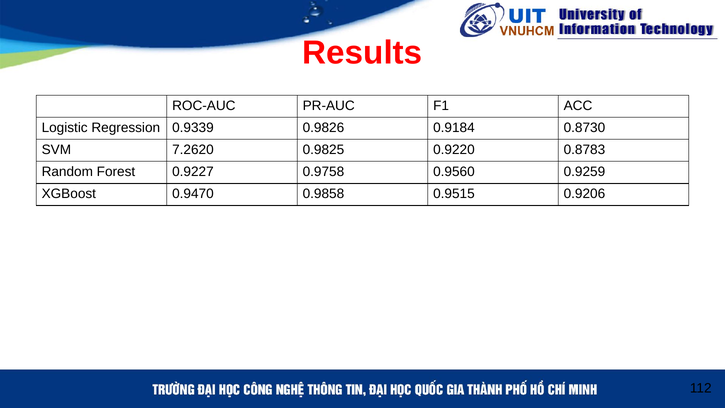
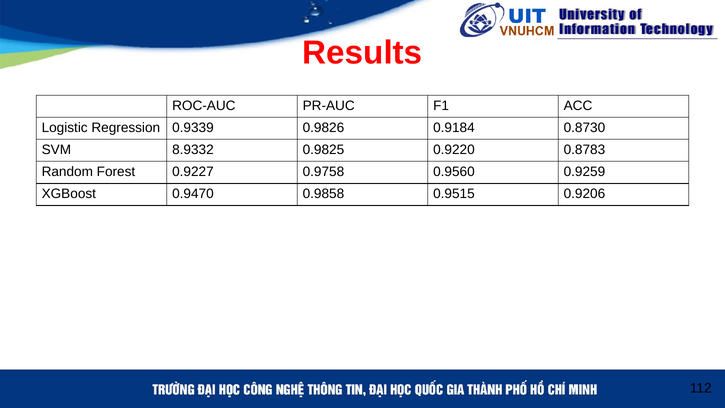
7.2620: 7.2620 -> 8.9332 (193, 150)
